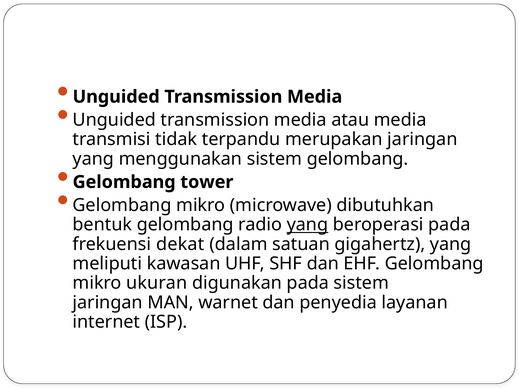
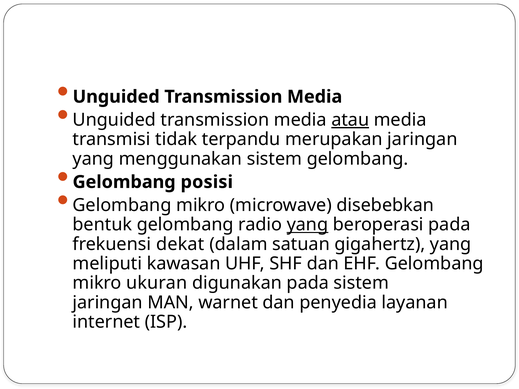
atau underline: none -> present (350, 120)
tower: tower -> posisi (207, 182)
dibutuhkan: dibutuhkan -> disebebkan (385, 205)
